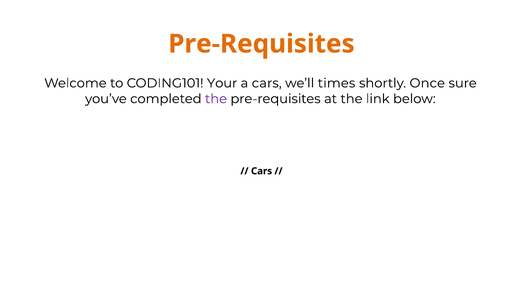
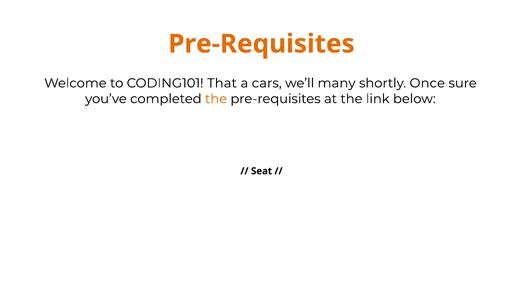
Your: Your -> That (222, 83)
times: times -> many (337, 83)
the colour: purple -> orange (216, 99)
Cars: Cars -> Seat (262, 171)
